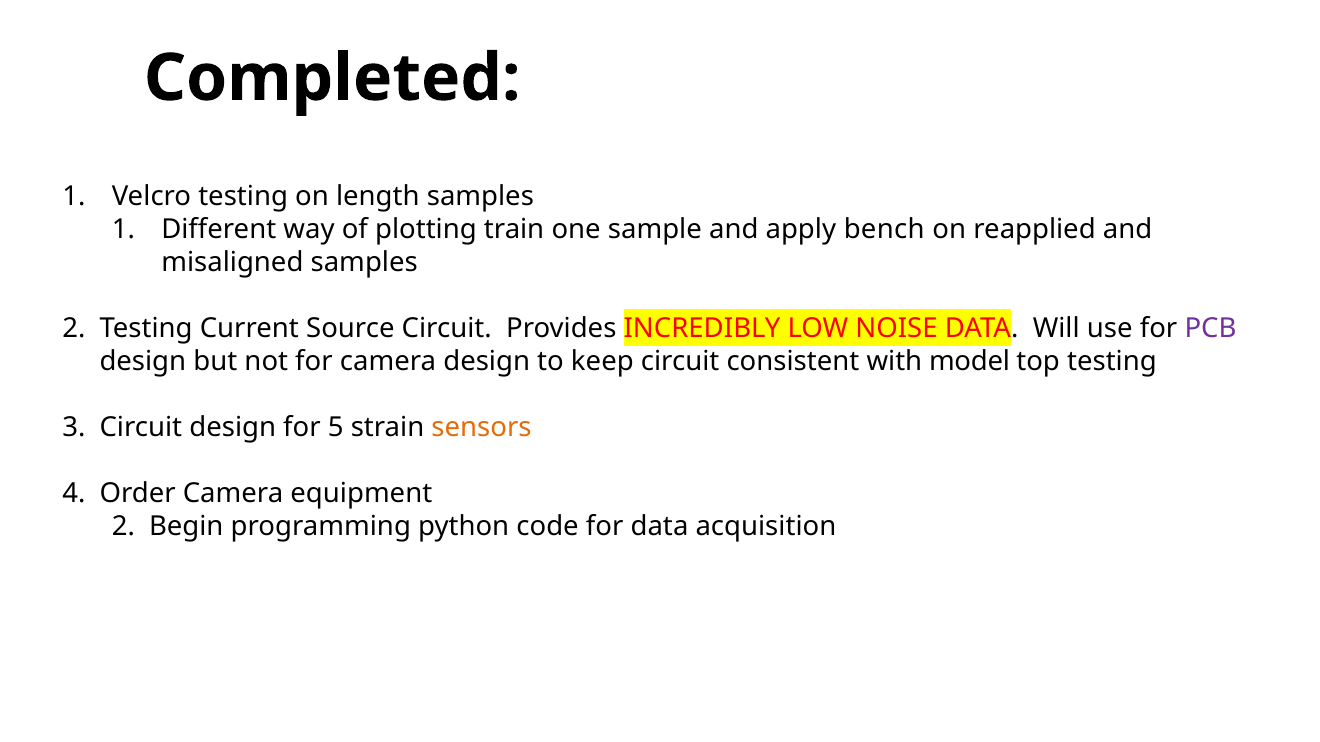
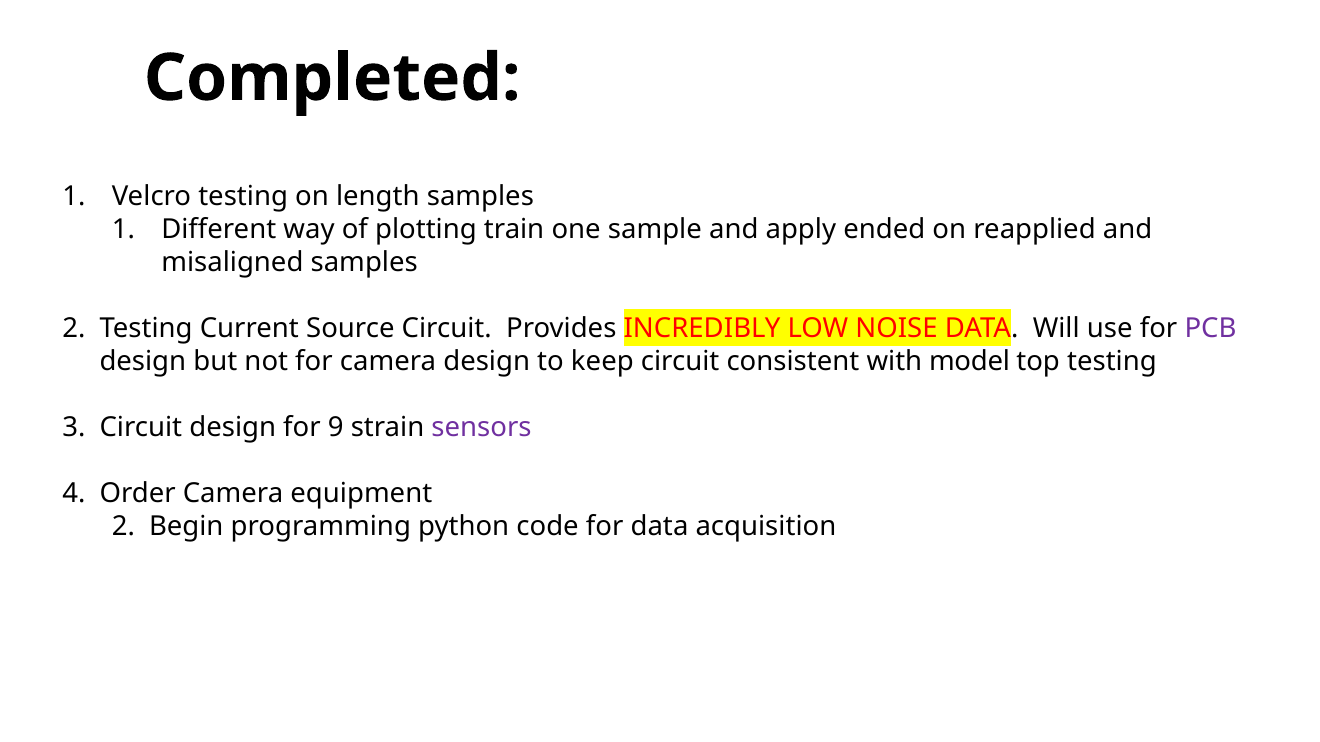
bench: bench -> ended (884, 230)
5: 5 -> 9 (336, 428)
sensors colour: orange -> purple (482, 428)
